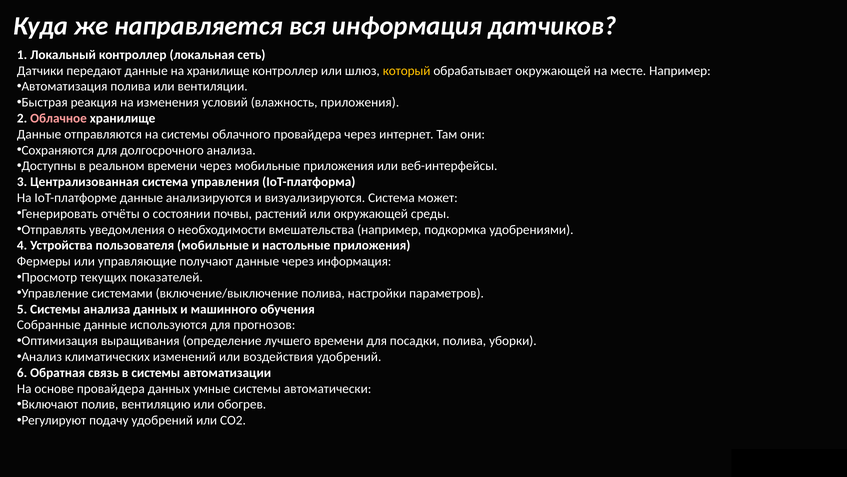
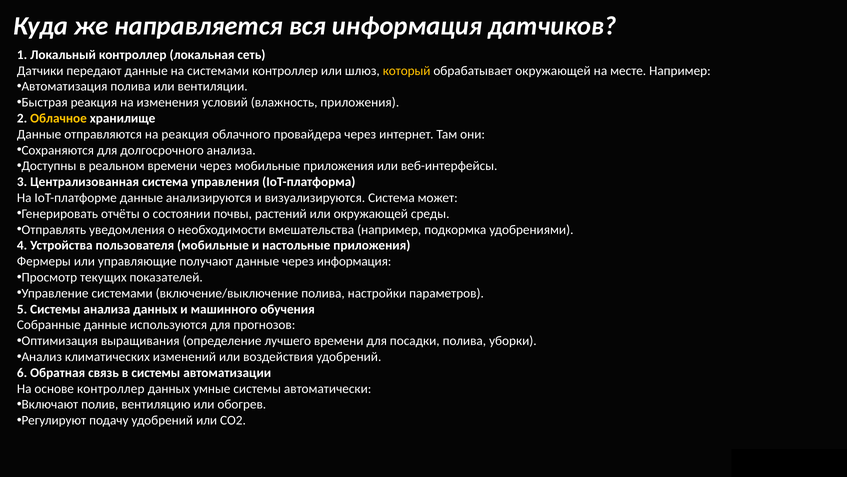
на хранилище: хранилище -> системами (218, 71)
Облачное colour: pink -> yellow (59, 118)
на системы: системы -> реакция (185, 134)
основе провайдера: провайдера -> контроллер (111, 388)
